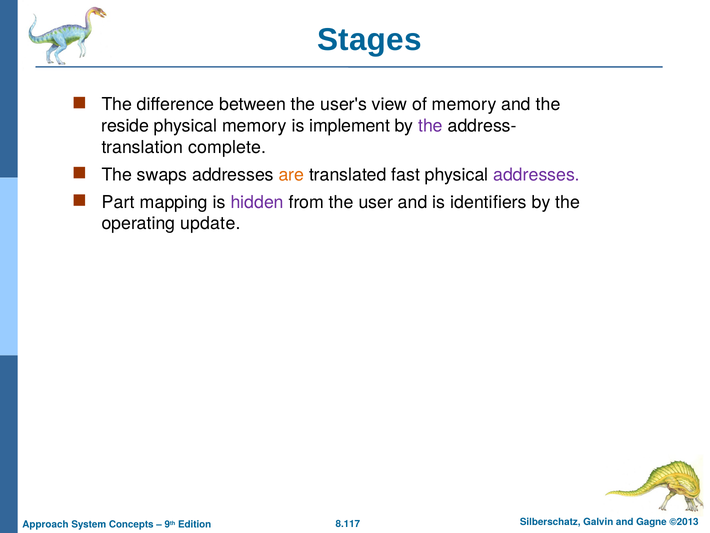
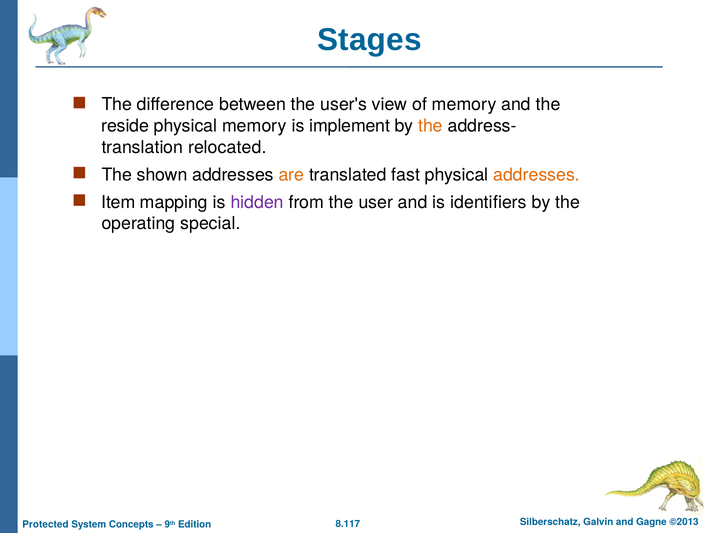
the colour: purple -> orange (431, 126)
complete: complete -> relocated (227, 147)
swaps: swaps -> shown (162, 175)
addresses colour: purple -> orange (537, 175)
Part: Part -> Item (118, 202)
update: update -> special (210, 223)
Approach: Approach -> Protected (45, 524)
